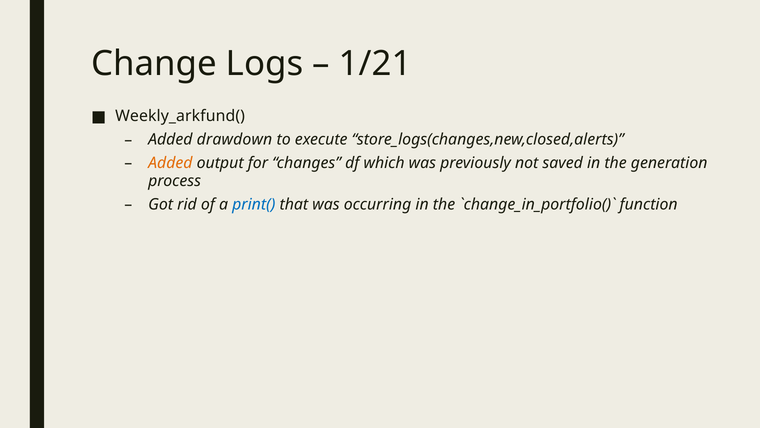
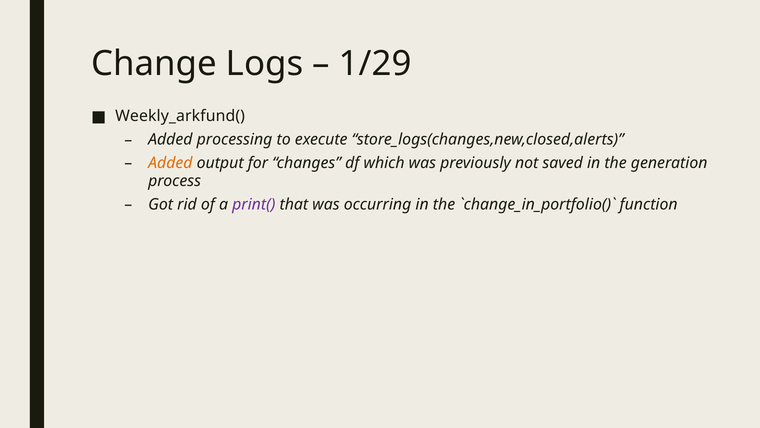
1/21: 1/21 -> 1/29 (375, 64)
drawdown: drawdown -> processing (235, 139)
print( colour: blue -> purple (254, 204)
